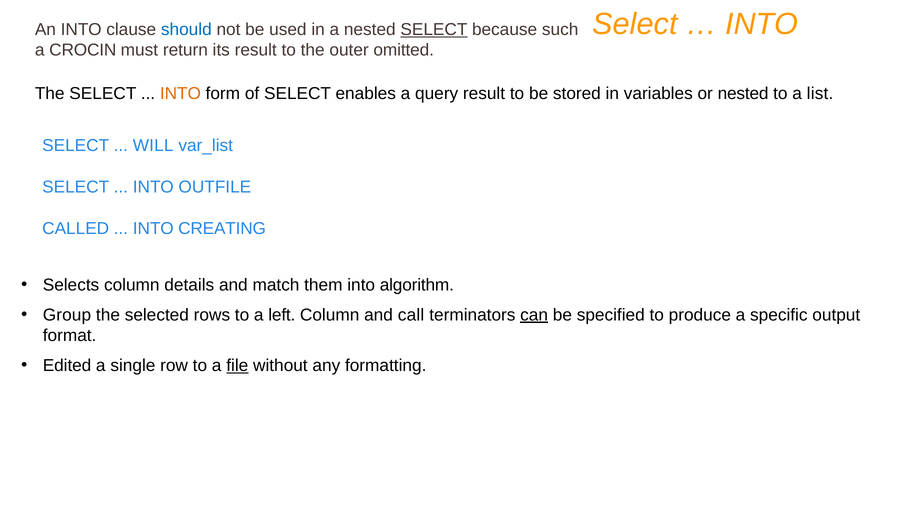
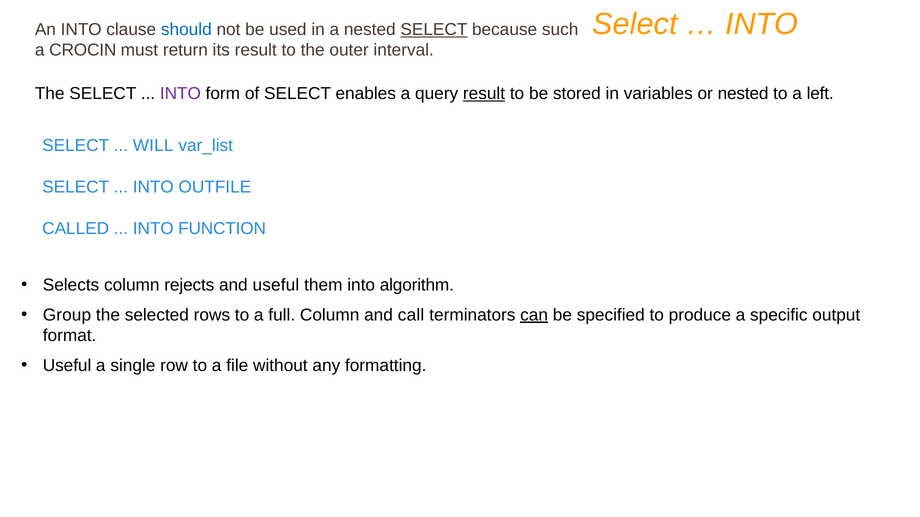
omitted: omitted -> interval (404, 50)
INTO colour: orange -> purple (180, 94)
result underline: none -> present (484, 94)
list: list -> left (820, 94)
CREATING: CREATING -> FUNCTION (222, 229)
details: details -> rejects (189, 285)
and match: match -> useful (276, 285)
left: left -> full (282, 315)
Edited: Edited -> Useful (67, 366)
file underline: present -> none (237, 366)
